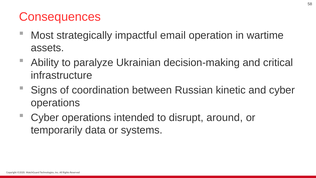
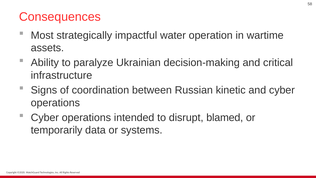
email: email -> water (173, 35)
around: around -> blamed (225, 117)
